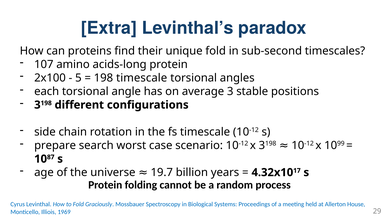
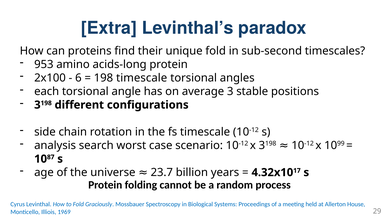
107: 107 -> 953 (44, 64)
5: 5 -> 6 (78, 78)
prepare: prepare -> analysis (55, 145)
19.7: 19.7 -> 23.7 (162, 172)
